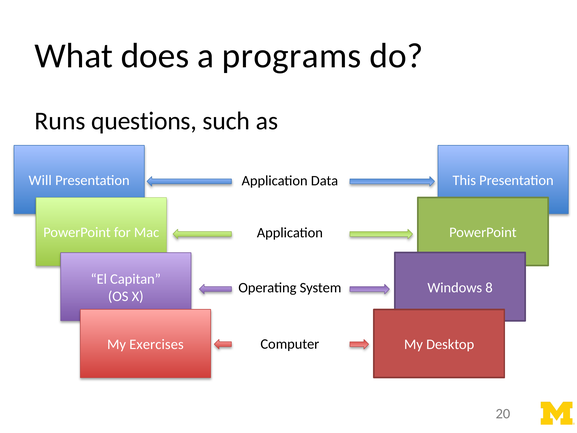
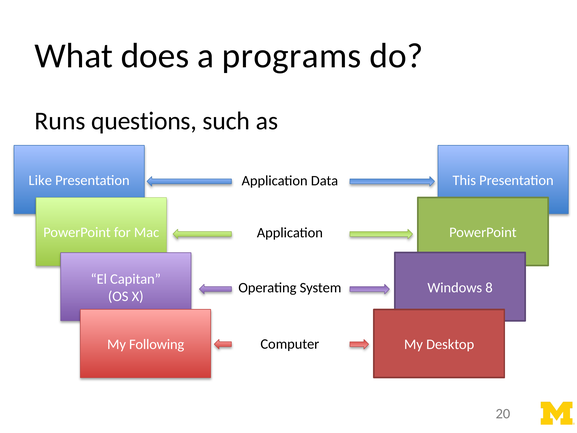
Will: Will -> Like (40, 180)
Exercises: Exercises -> Following (157, 344)
